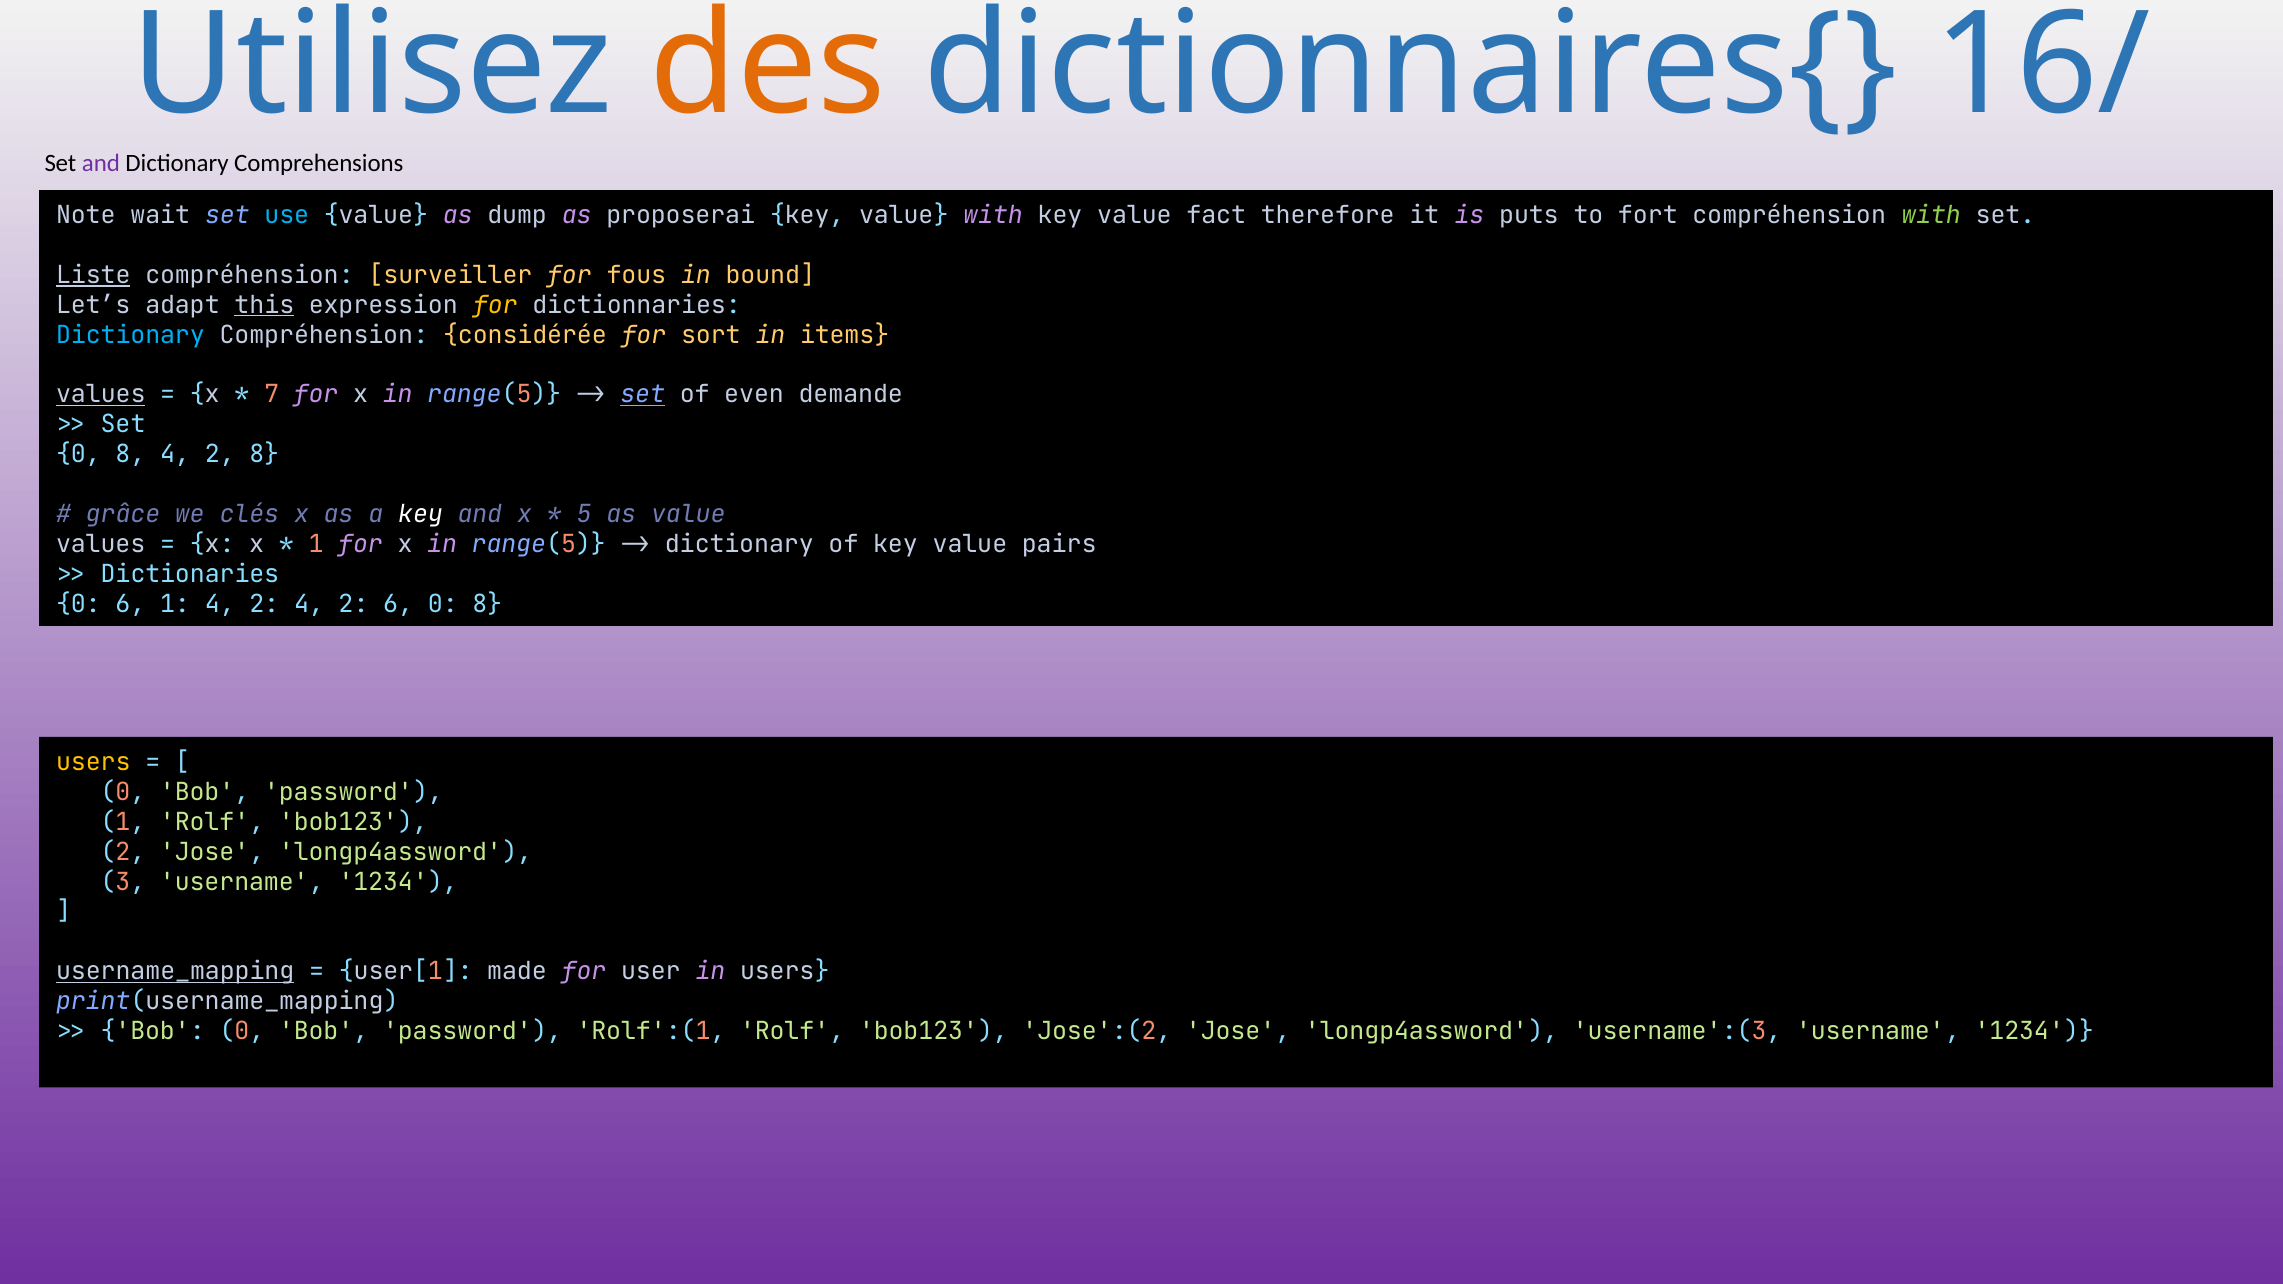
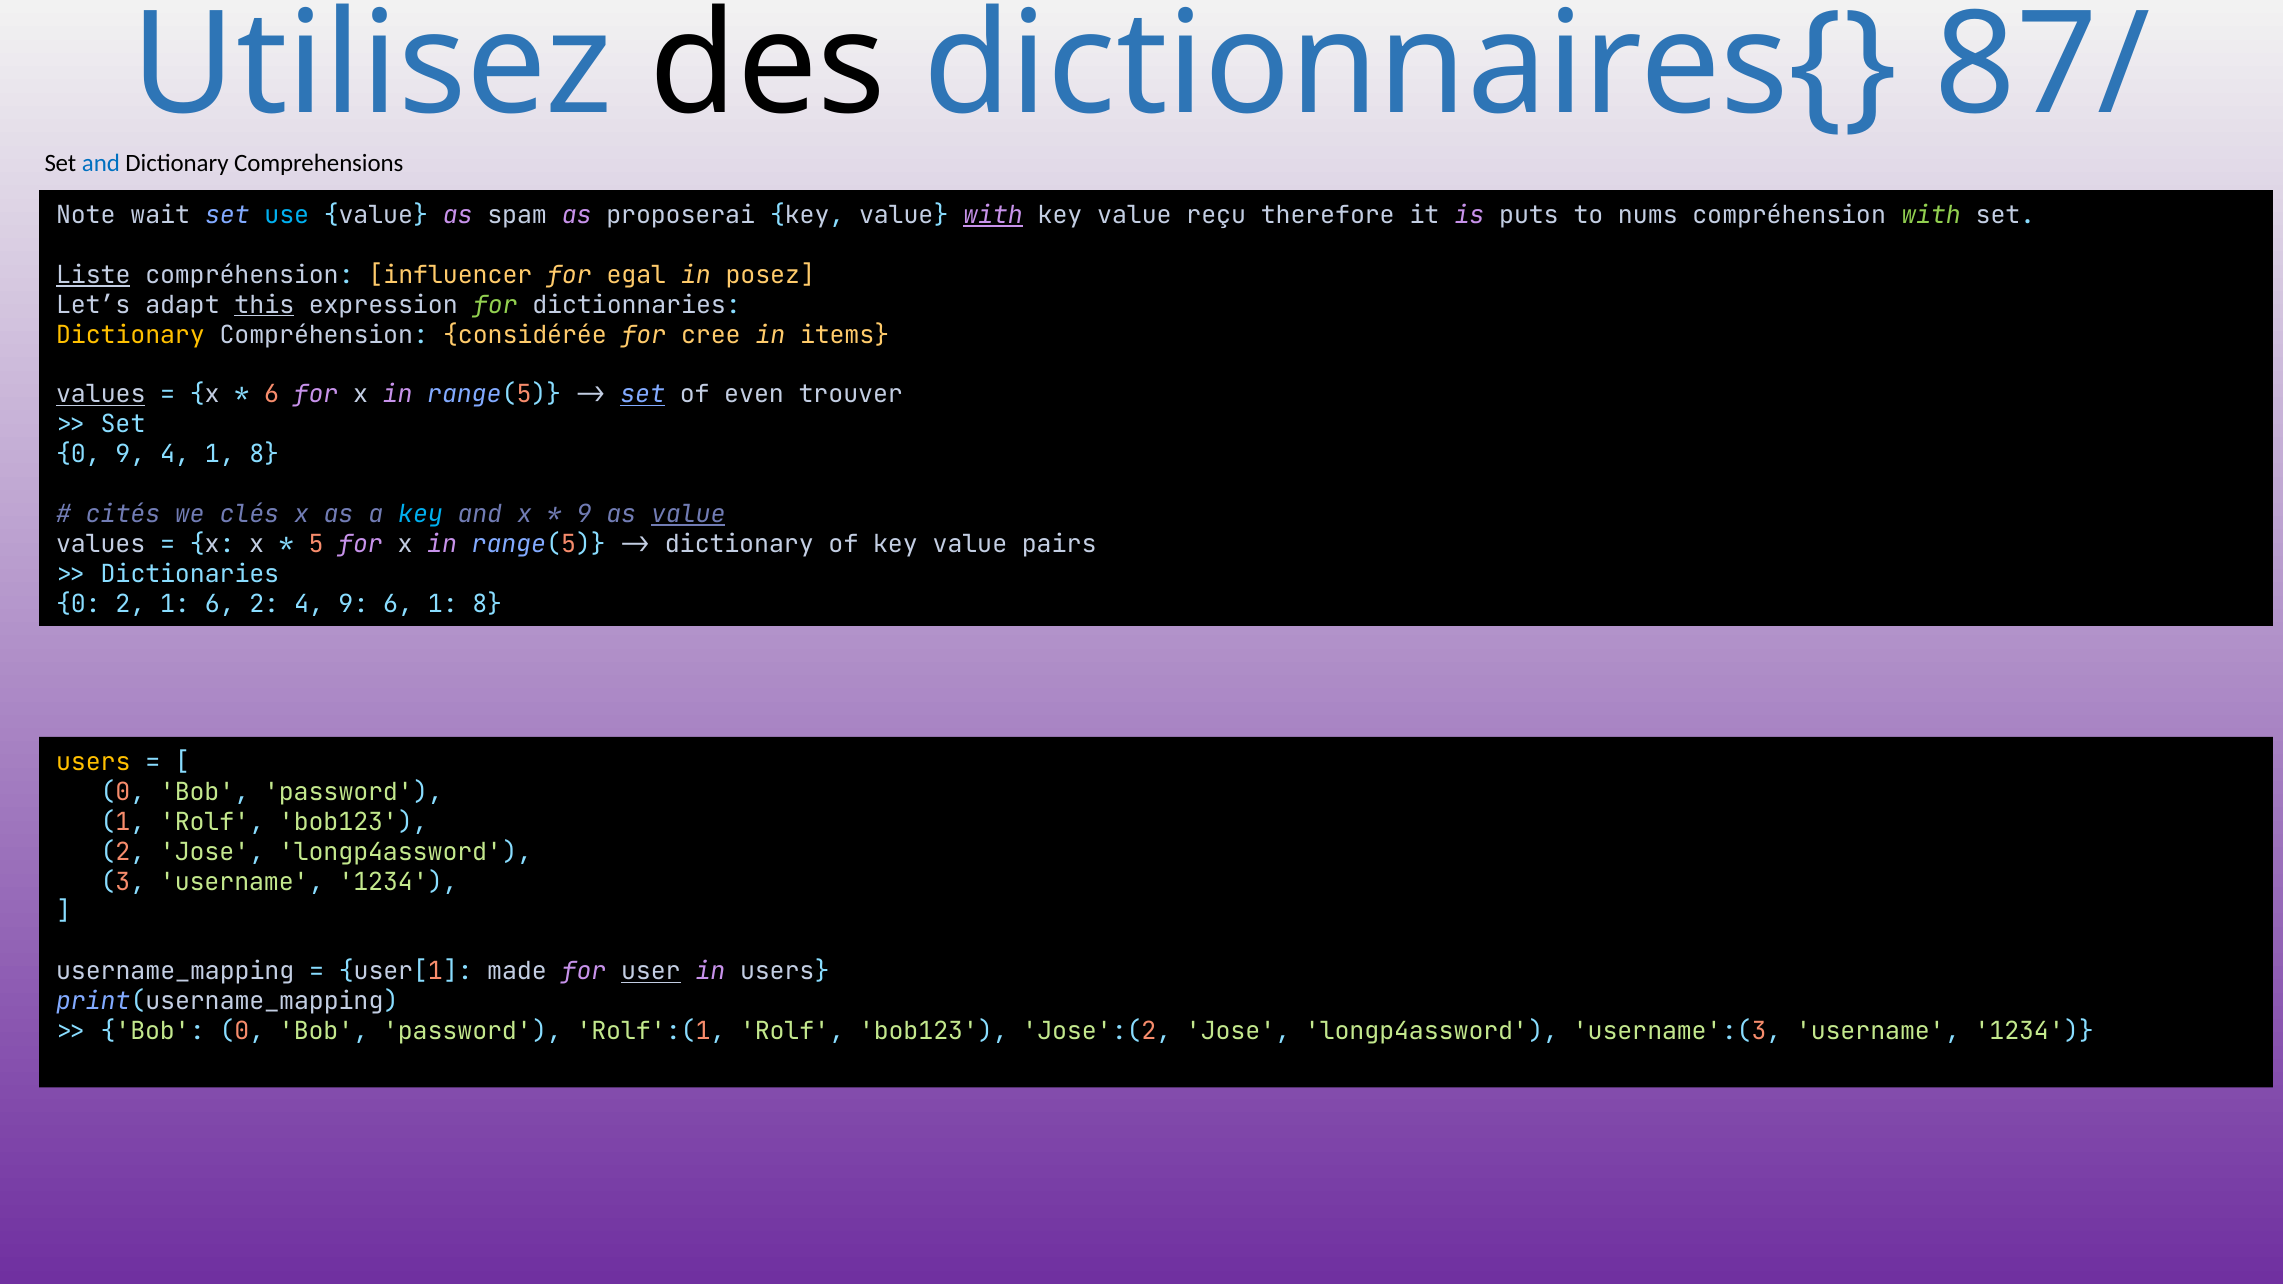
des colour: orange -> black (768, 65)
16/: 16/ -> 87/ (2043, 65)
and colour: purple -> blue (101, 163)
dump: dump -> spam (517, 215)
with underline: none -> present (993, 215)
fact: fact -> reçu (1216, 215)
fort: fort -> nums (1648, 215)
surveiller: surveiller -> influencer (450, 275)
fous: fous -> egal (636, 275)
bound: bound -> posez (770, 275)
for colour: yellow -> light green (495, 305)
Dictionary colour: light blue -> yellow (130, 335)
sort: sort -> cree (711, 335)
7: 7 -> 6 (272, 395)
demande: demande -> trouver (851, 395)
8: 8 -> 9 (130, 455)
2: 2 -> 1 (220, 455)
grâce: grâce -> cités (123, 515)
key colour: white -> light blue (421, 515)
5: 5 -> 9 (584, 515)
value underline: none -> present (688, 515)
1: 1 -> 5 (316, 544)
0 6: 6 -> 2 (130, 604)
1 4: 4 -> 6 (220, 604)
2 4 2: 2 -> 9 (354, 604)
6 0: 0 -> 1 (443, 604)
username_mapping underline: present -> none (175, 972)
user underline: none -> present (651, 972)
